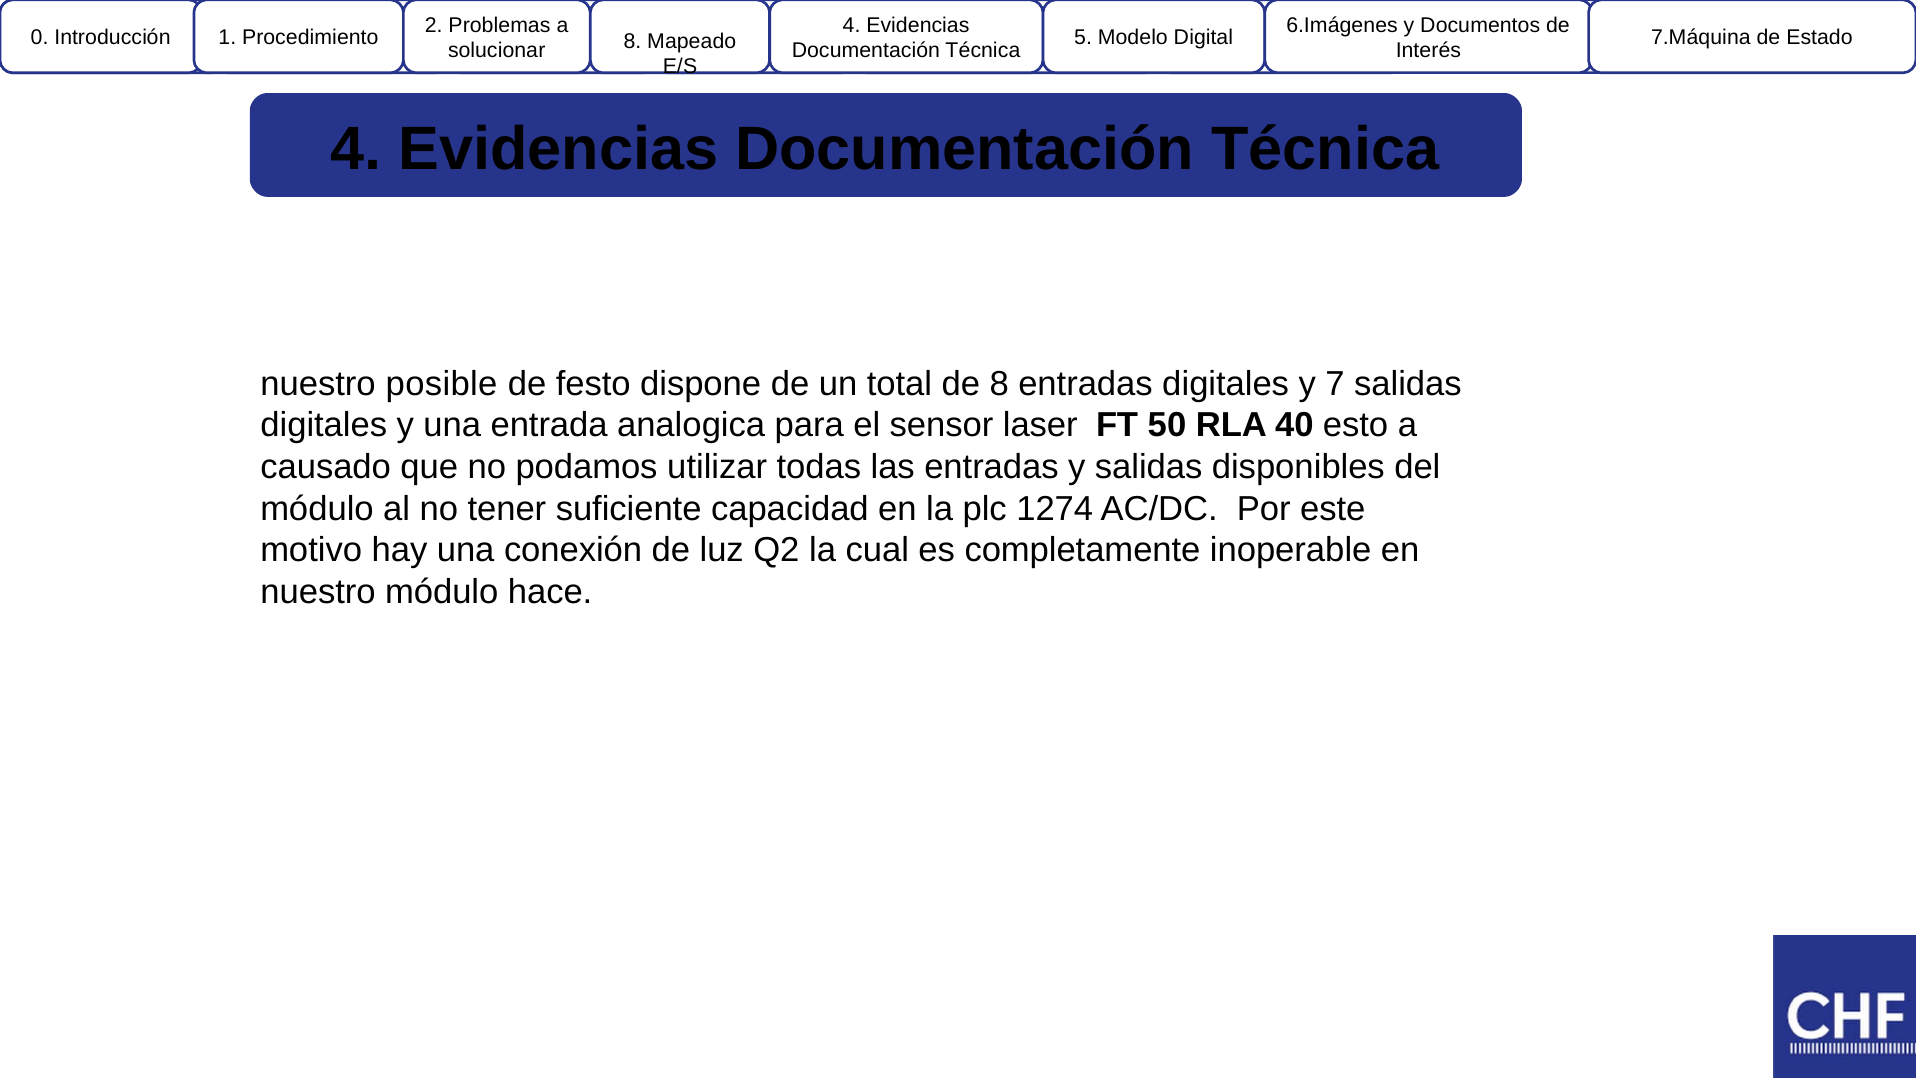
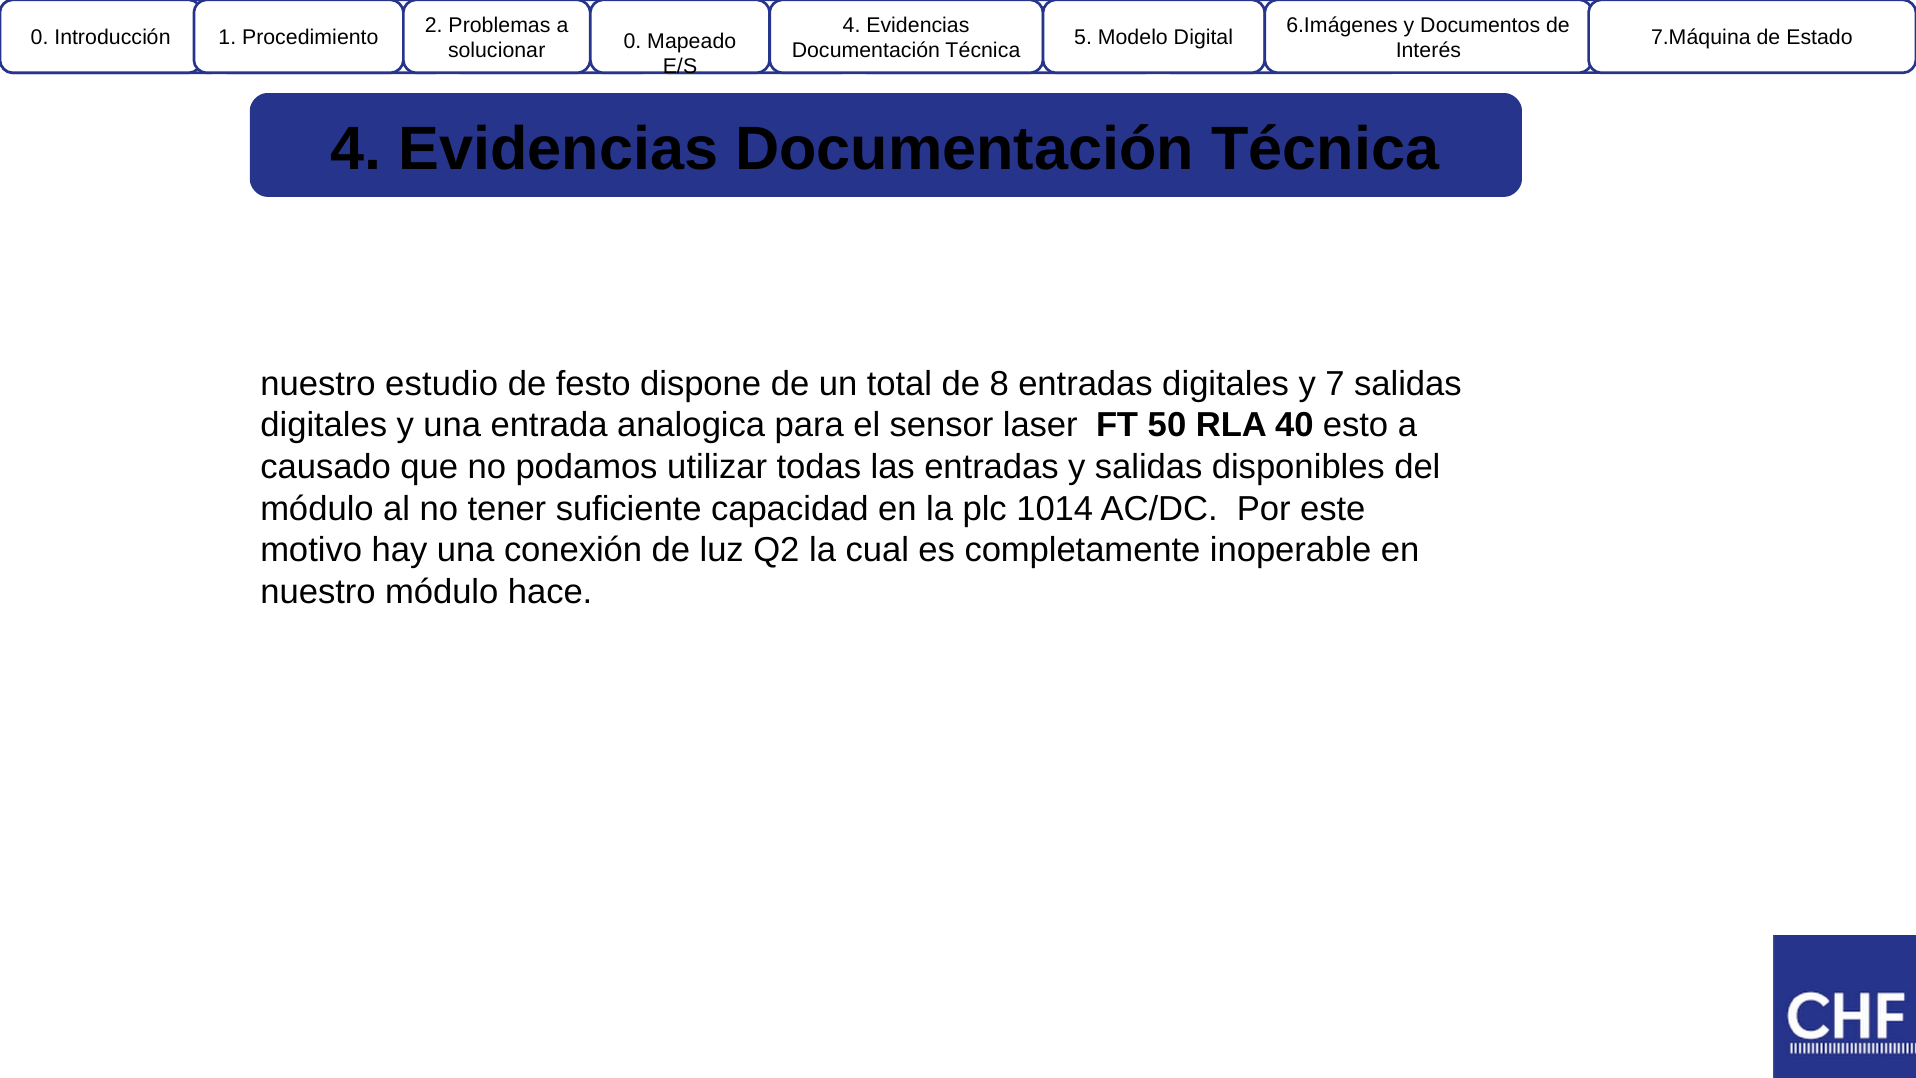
8: 8 -> 0 (632, 41)
posible: posible -> estudio (442, 384)
1274: 1274 -> 1014 (1055, 509)
